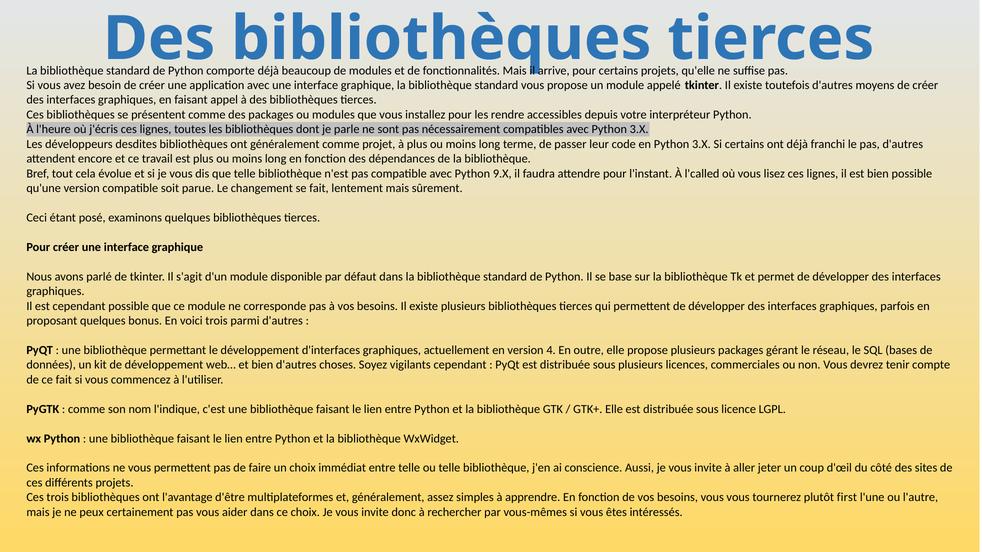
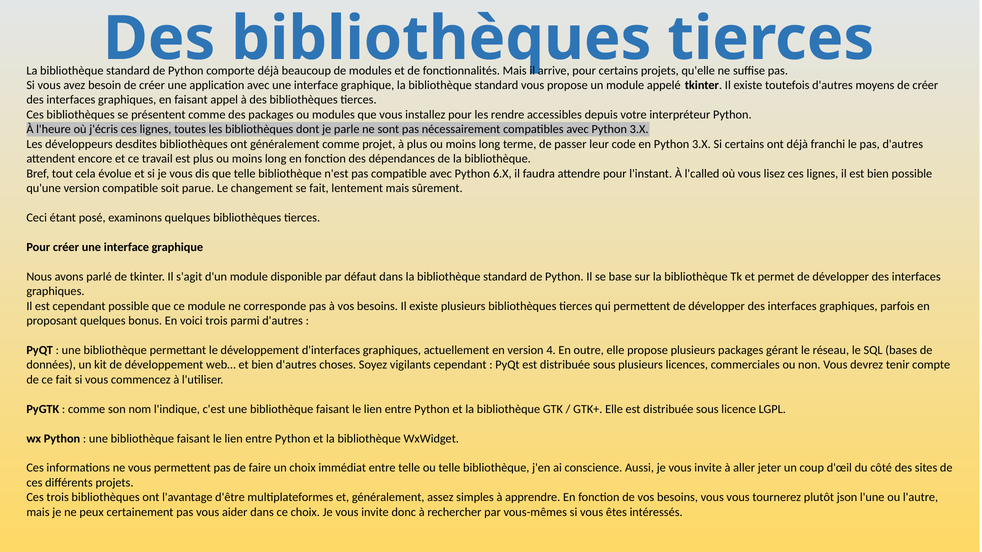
9.X: 9.X -> 6.X (502, 174)
first: first -> json (847, 498)
